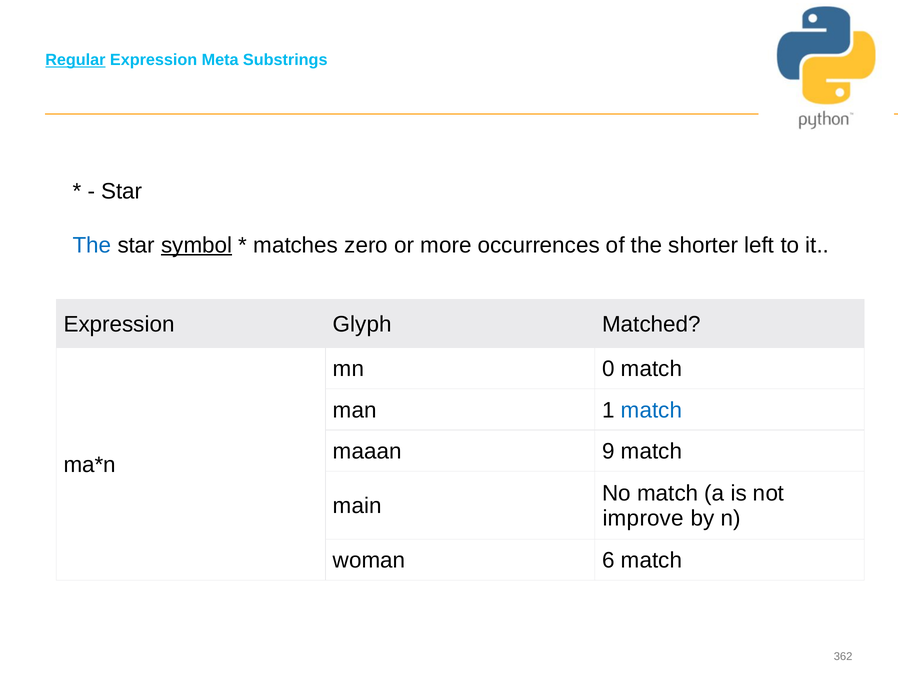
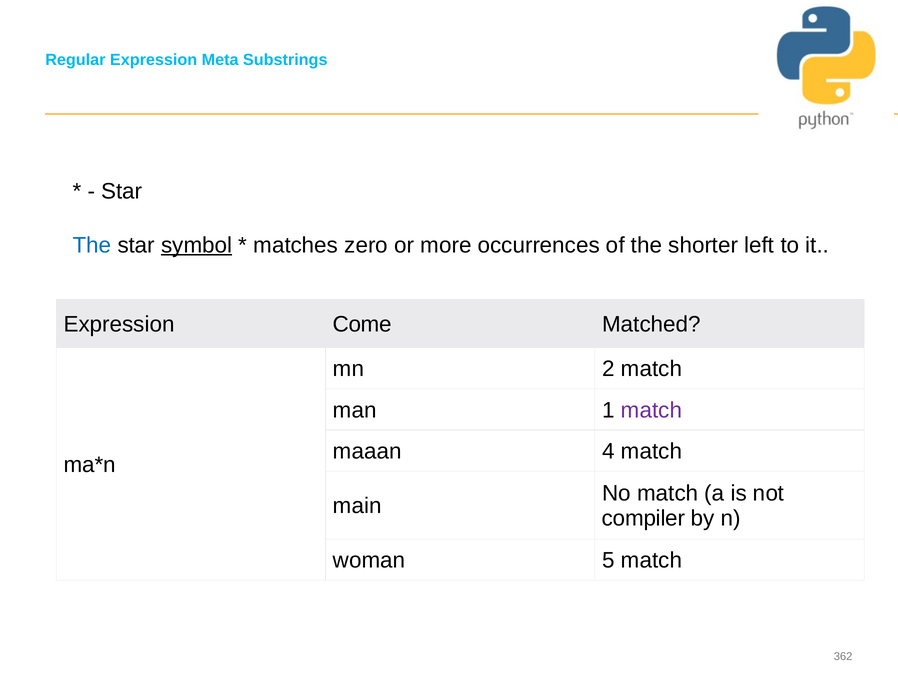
Regular underline: present -> none (75, 60)
Glyph: Glyph -> Come (362, 324)
0: 0 -> 2 (609, 369)
match colour: blue -> purple (652, 410)
9: 9 -> 4 (609, 452)
improve: improve -> compiler (643, 519)
6: 6 -> 5 (609, 561)
